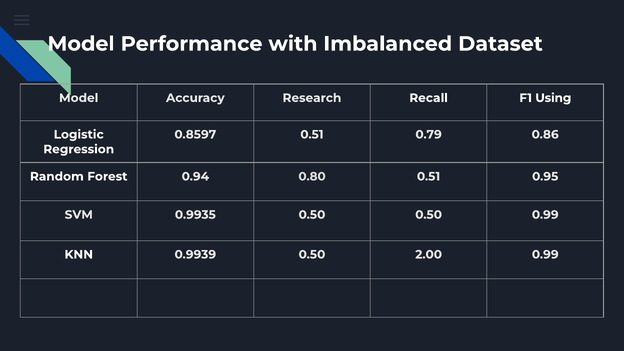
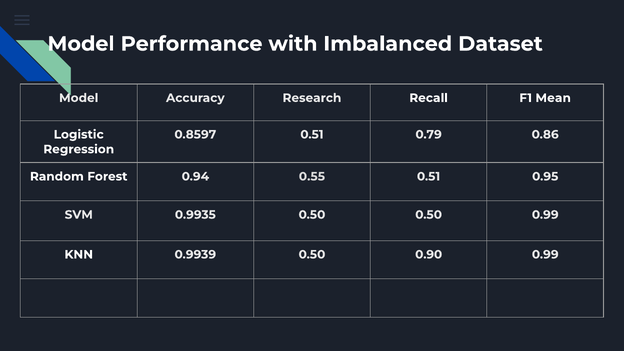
Using: Using -> Mean (553, 98)
0.80: 0.80 -> 0.55 (312, 176)
2.00: 2.00 -> 0.90 (429, 255)
